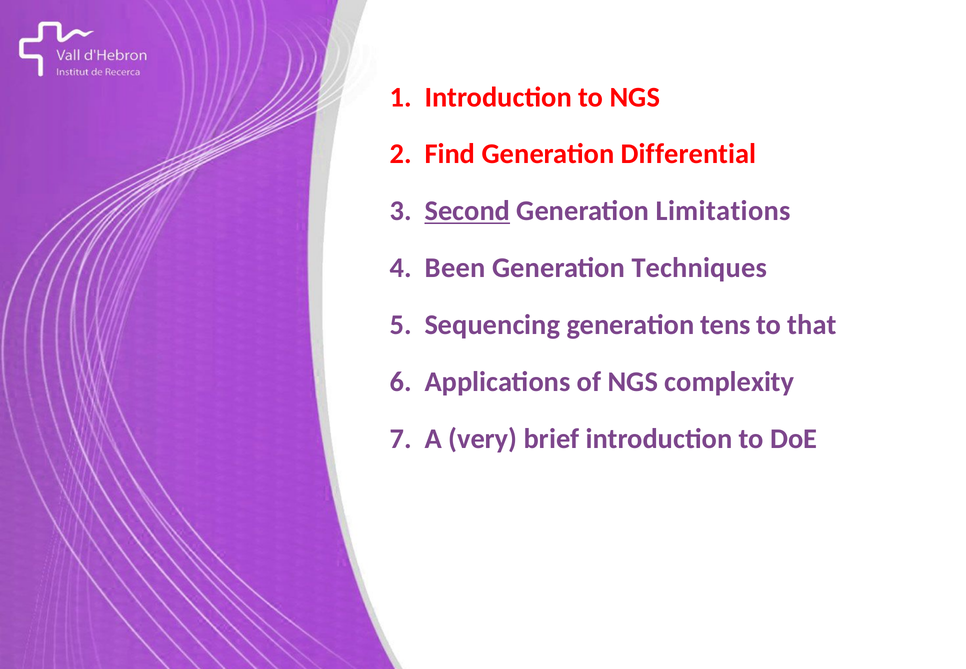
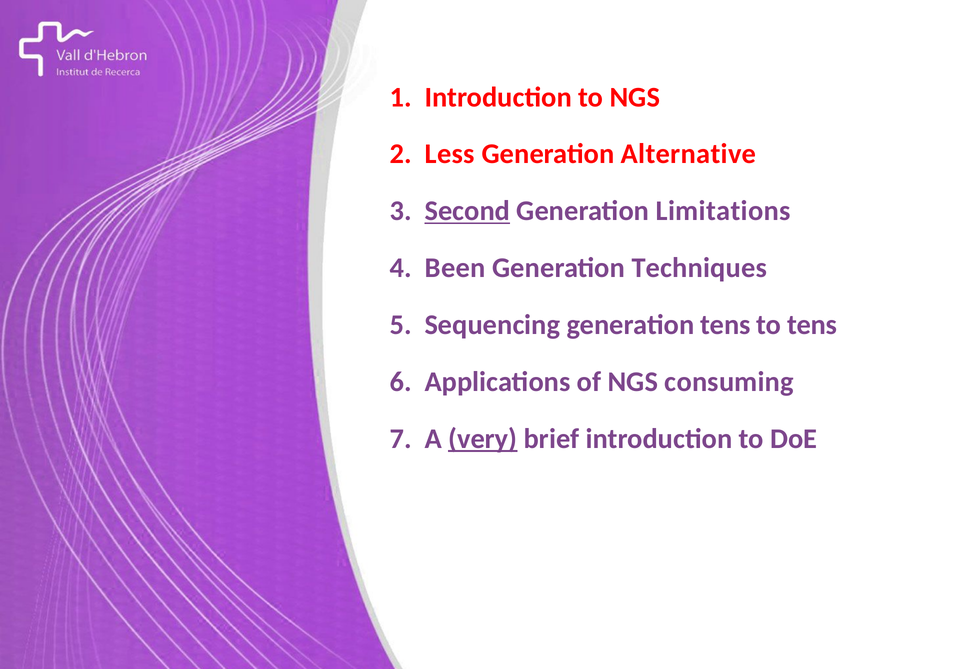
Find: Find -> Less (450, 154)
Differential: Differential -> Alternative (689, 154)
to that: that -> tens (812, 325)
complexity: complexity -> consuming (729, 382)
very underline: none -> present (483, 439)
